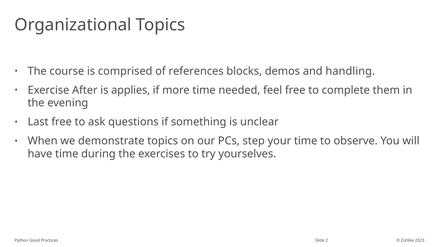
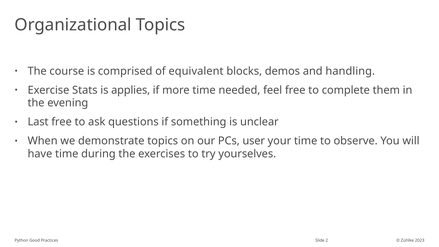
references: references -> equivalent (196, 71)
After: After -> Stats (85, 90)
step: step -> user (254, 141)
